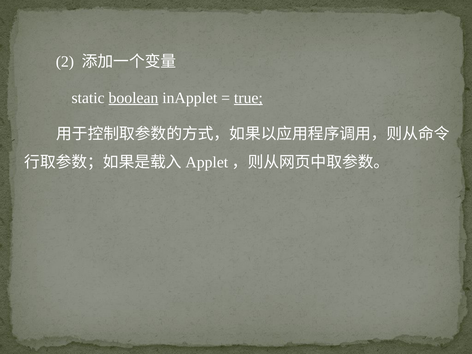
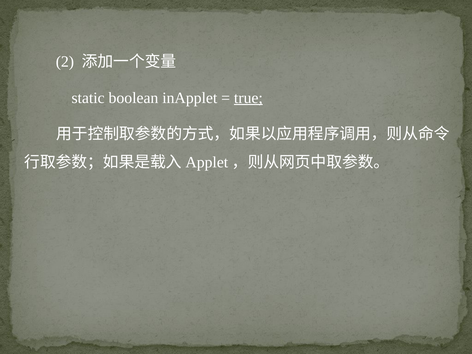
boolean underline: present -> none (133, 98)
